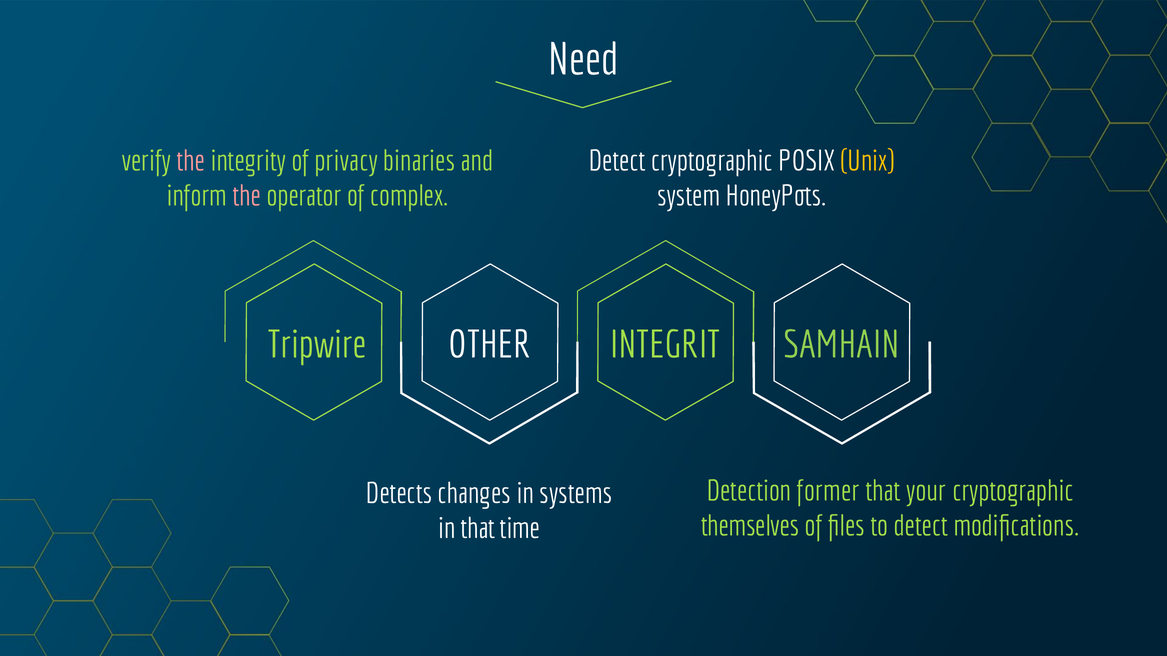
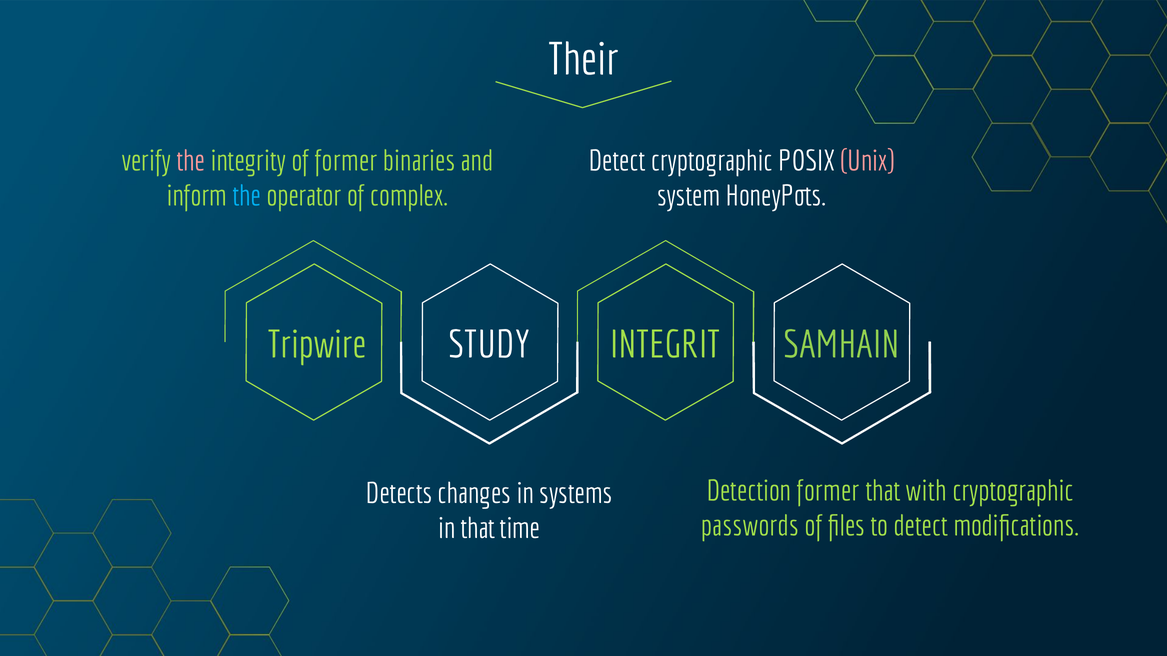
Need: Need -> Their (583, 60)
of privacy: privacy -> former (346, 161)
Unix colour: yellow -> pink (868, 161)
the colour: pink -> light blue (247, 196)
OTHER: OTHER -> STUDY (489, 345)
your: your -> with (926, 491)
themselves: themselves -> passwords (750, 526)
